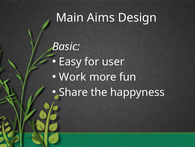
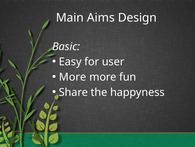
Work: Work -> More (73, 77)
